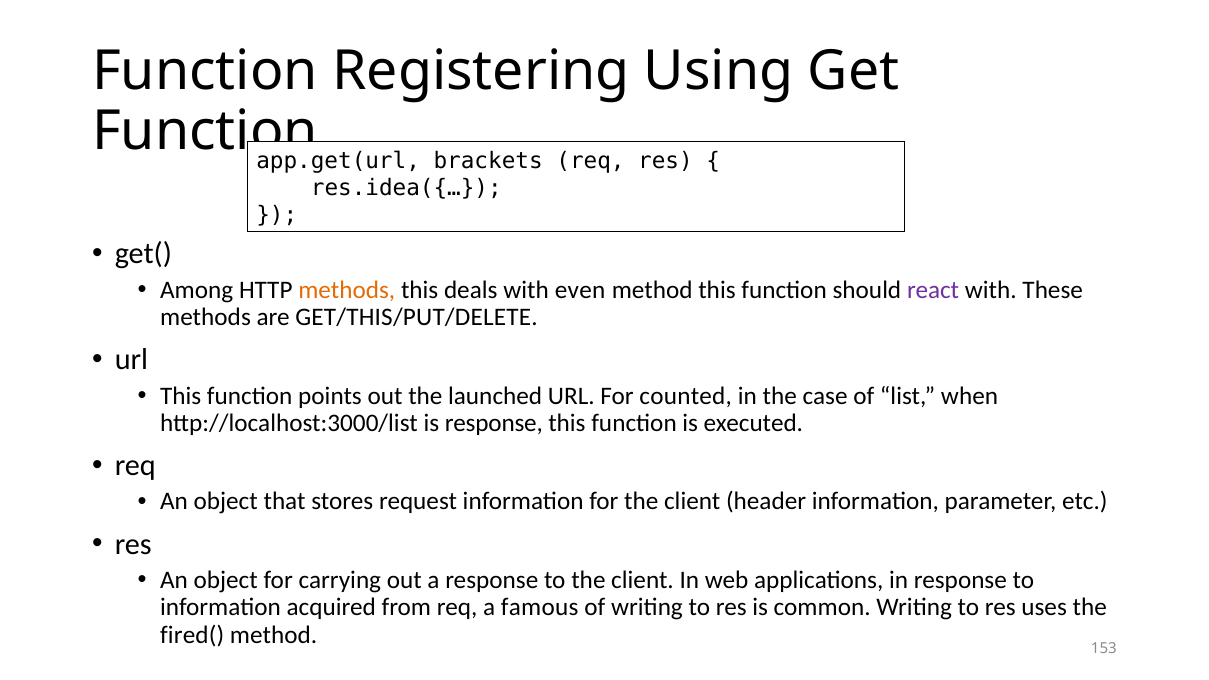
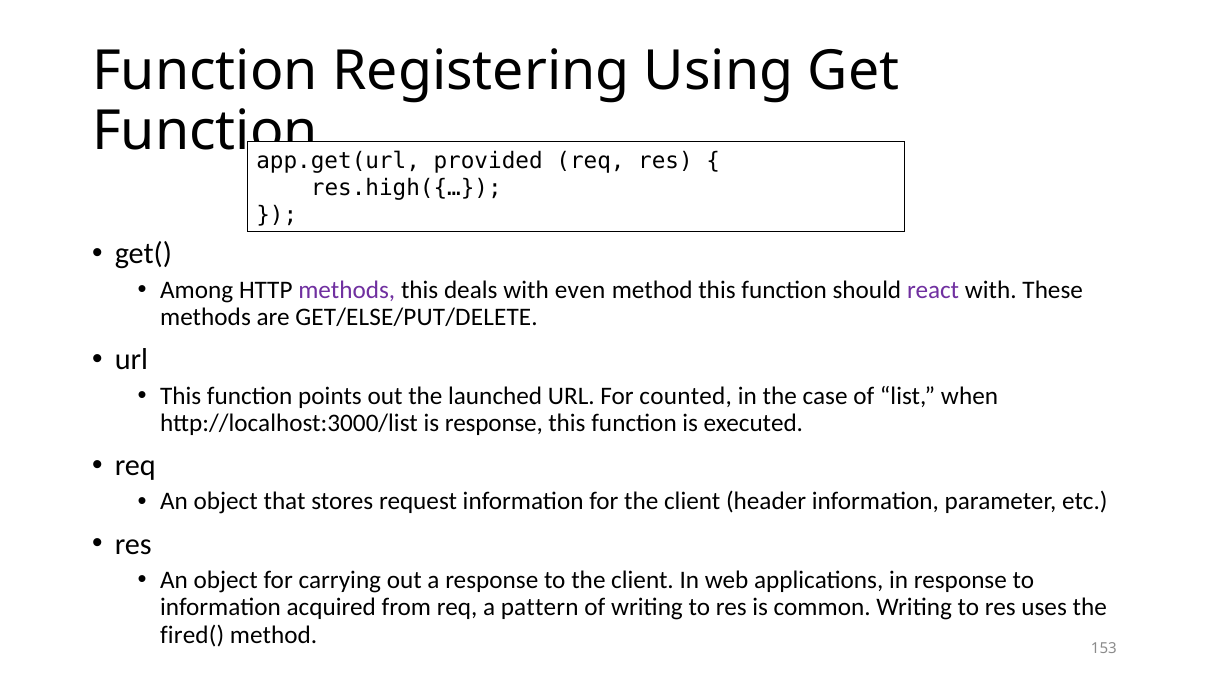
brackets: brackets -> provided (488, 161)
res.idea({…: res.idea({… -> res.high({… (406, 188)
methods colour: orange -> purple (347, 290)
GET/THIS/PUT/DELETE: GET/THIS/PUT/DELETE -> GET/ELSE/PUT/DELETE (417, 317)
famous: famous -> pattern (540, 608)
